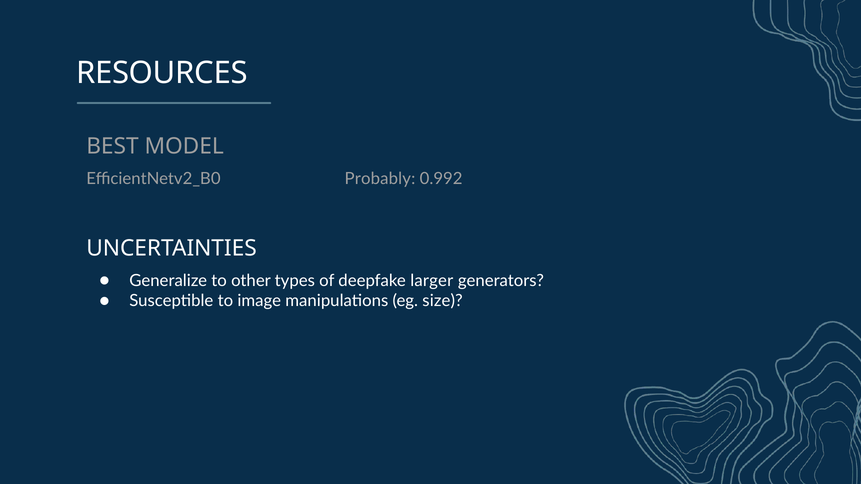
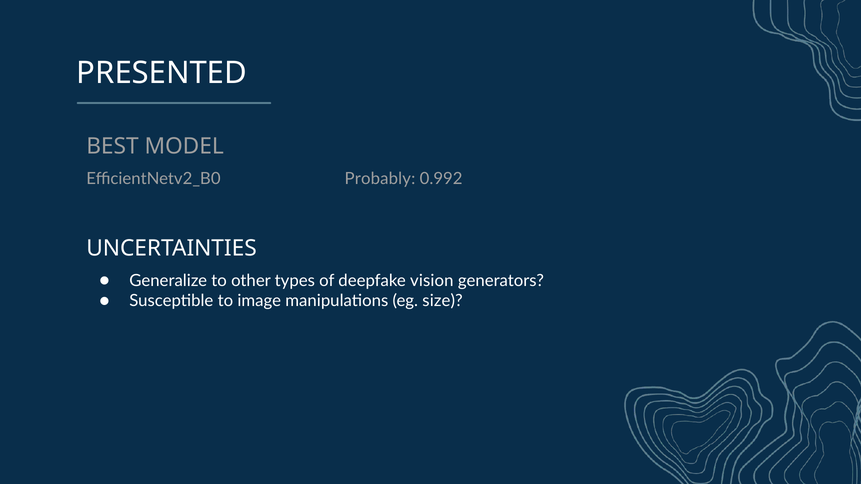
RESOURCES: RESOURCES -> PRESENTED (162, 73)
larger: larger -> vision (432, 281)
